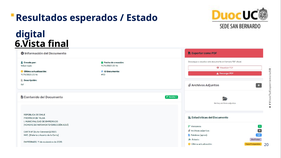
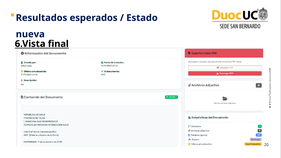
digital: digital -> nueva (30, 34)
